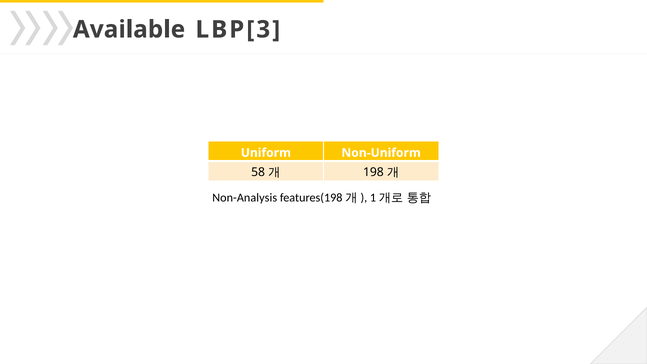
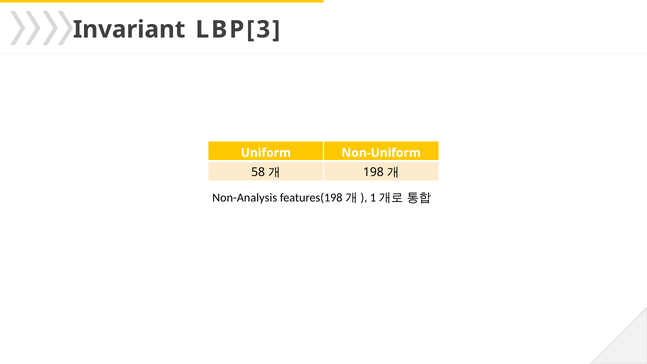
Available: Available -> Invariant (129, 29)
